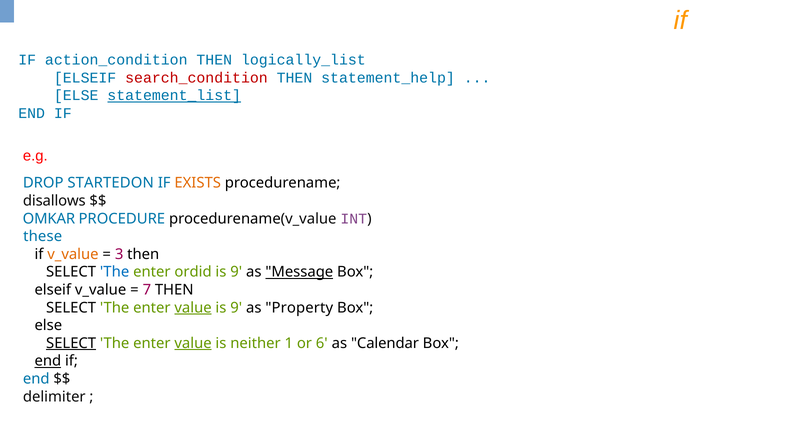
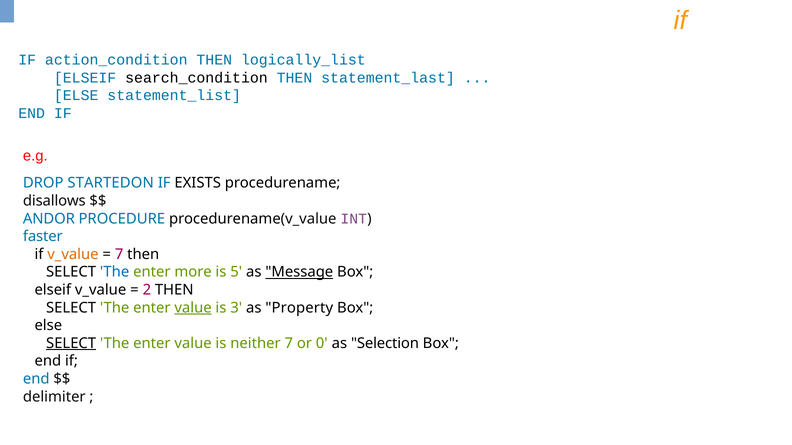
search_condition colour: red -> black (196, 78)
statement_help: statement_help -> statement_last (388, 78)
statement_list underline: present -> none (174, 96)
EXISTS colour: orange -> black (198, 183)
OMKAR: OMKAR -> ANDOR (49, 219)
these: these -> faster (43, 237)
3: 3 -> 7 (119, 255)
ordid: ordid -> more (193, 272)
9: 9 -> 5 (236, 272)
7: 7 -> 2 (147, 290)
9: 9 -> 3 (236, 308)
value underline: present -> none (193, 344)
neither 1: 1 -> 7 (289, 344)
6: 6 -> 0 (322, 344)
Calendar: Calendar -> Selection (385, 344)
end underline: present -> none (48, 361)
